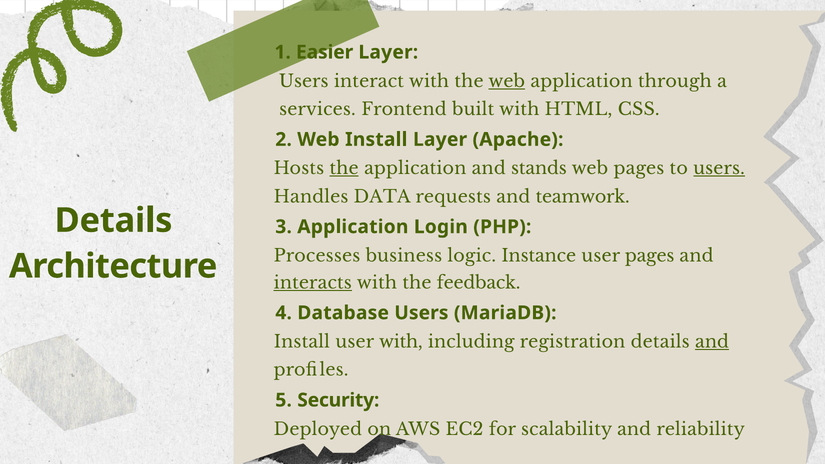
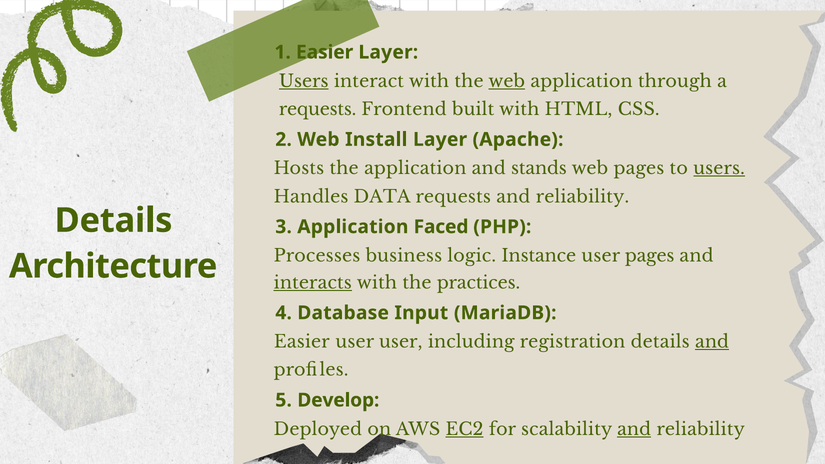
Users underline: none -> present (304, 81)
services: services -> requests (318, 109)
the underline: present -> none (344, 169)
requests and teamwork: teamwork -> reliability (582, 197)
Login: Login -> Faced (441, 227)
feedback: feedback -> practices (479, 283)
Database Users: Users -> Input (421, 313)
Install: Install -> Easier (302, 342)
user with: with -> user (401, 342)
Security: Security -> Develop (338, 400)
EC2 underline: none -> present (464, 429)
and underline: none -> present (634, 429)
